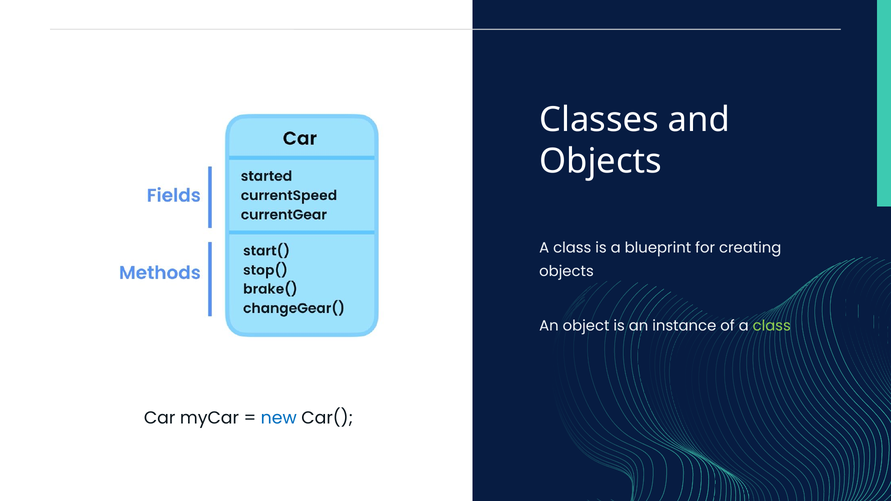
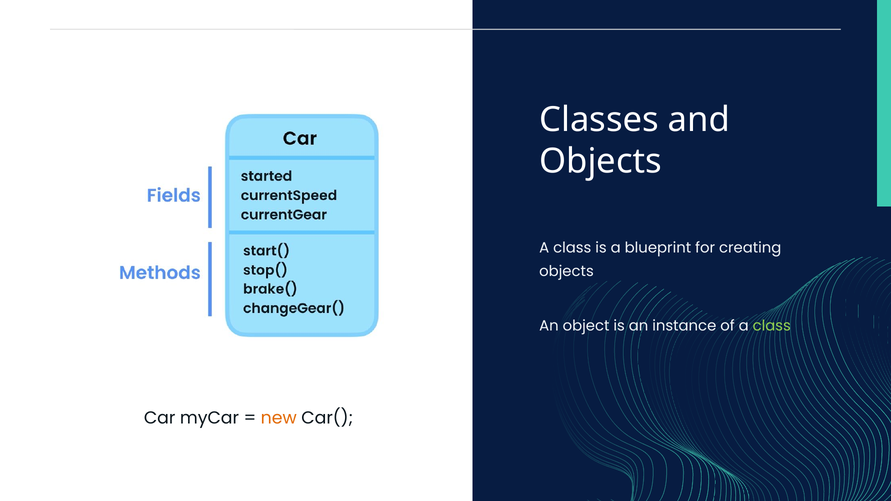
new colour: blue -> orange (279, 418)
